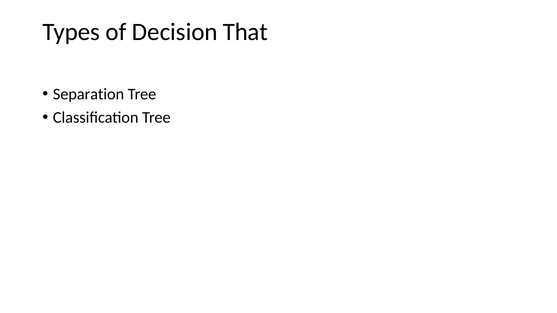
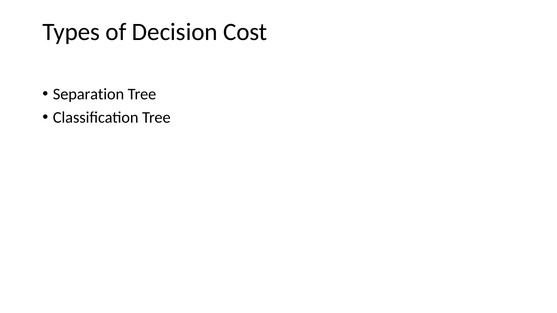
That: That -> Cost (245, 32)
